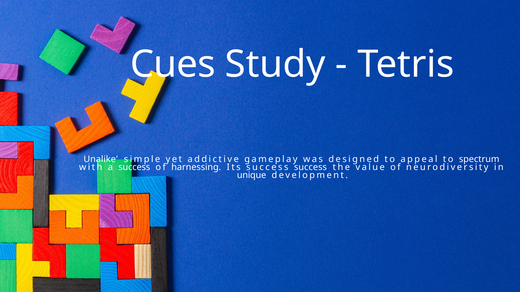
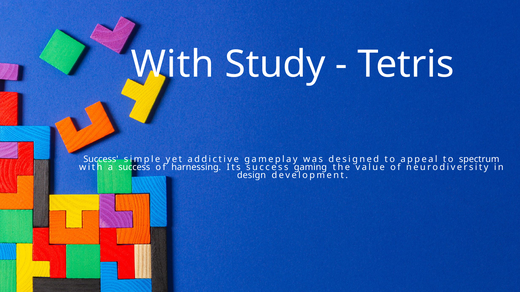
Cues: Cues -> With (173, 64)
Unalike: Unalike -> Success (101, 159)
success success: success -> gaming (310, 167)
unique: unique -> design (251, 176)
